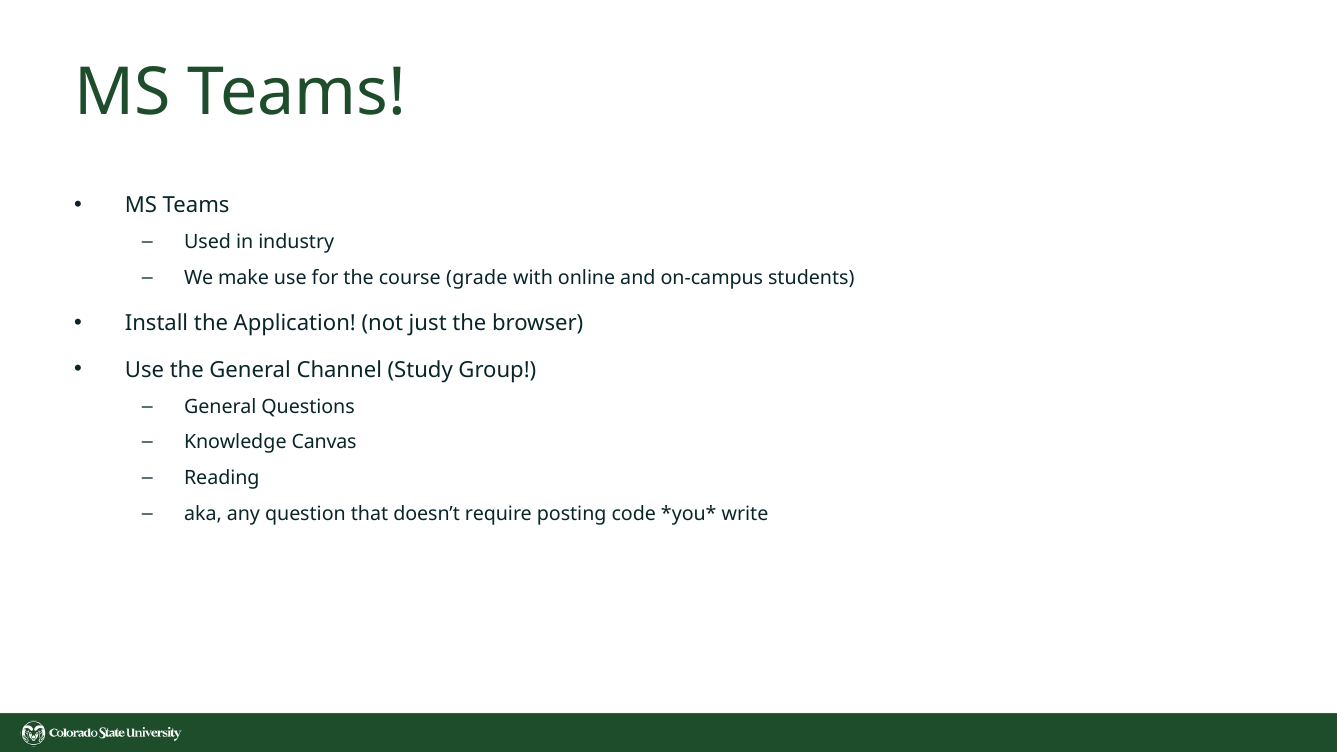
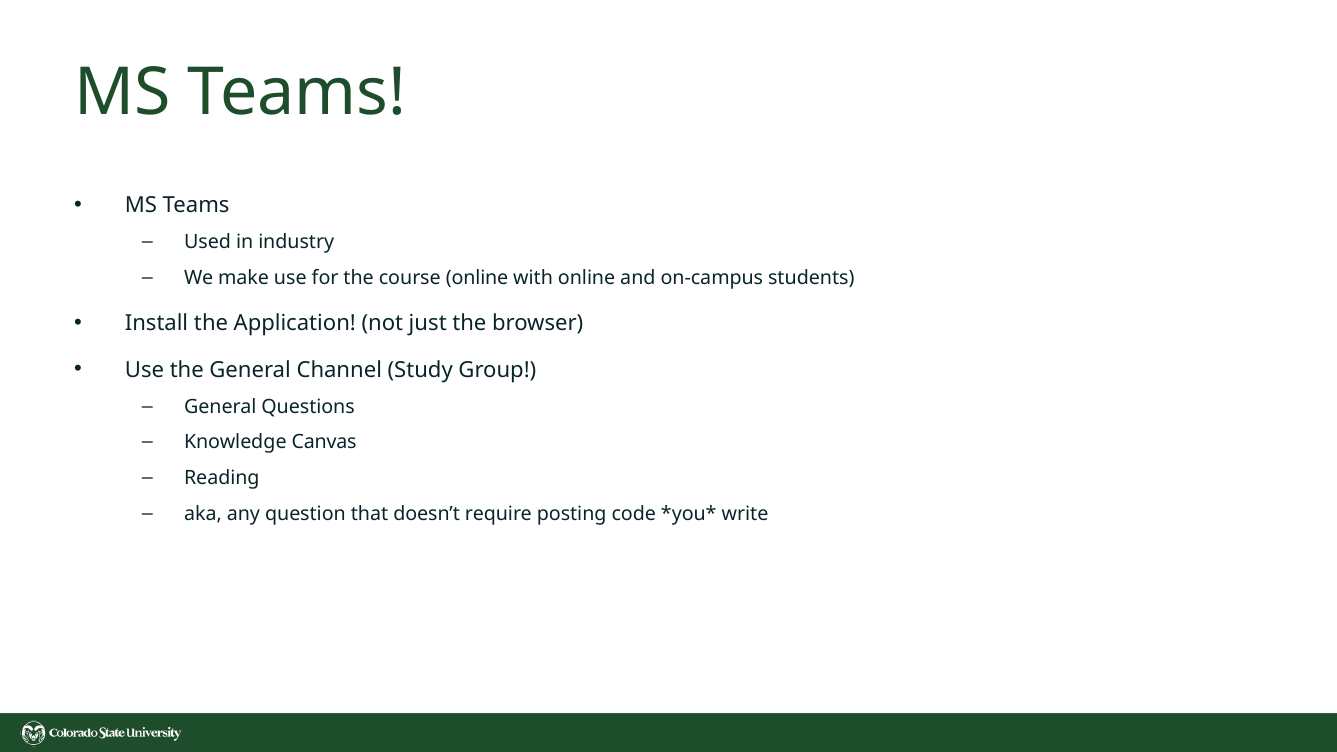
course grade: grade -> online (477, 278)
